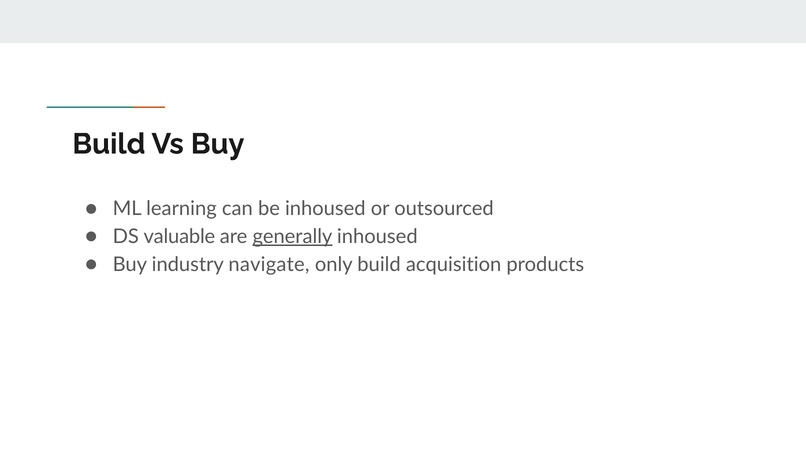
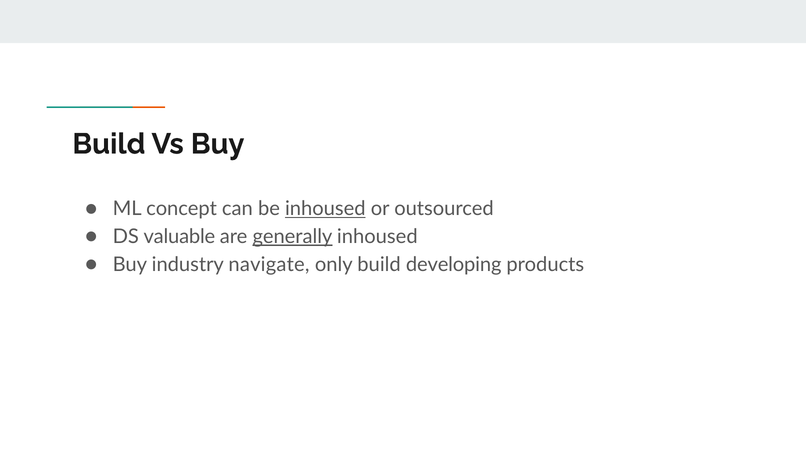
learning: learning -> concept (182, 208)
inhoused underline: none -> present (325, 208)
acquisition: acquisition -> developing (454, 264)
